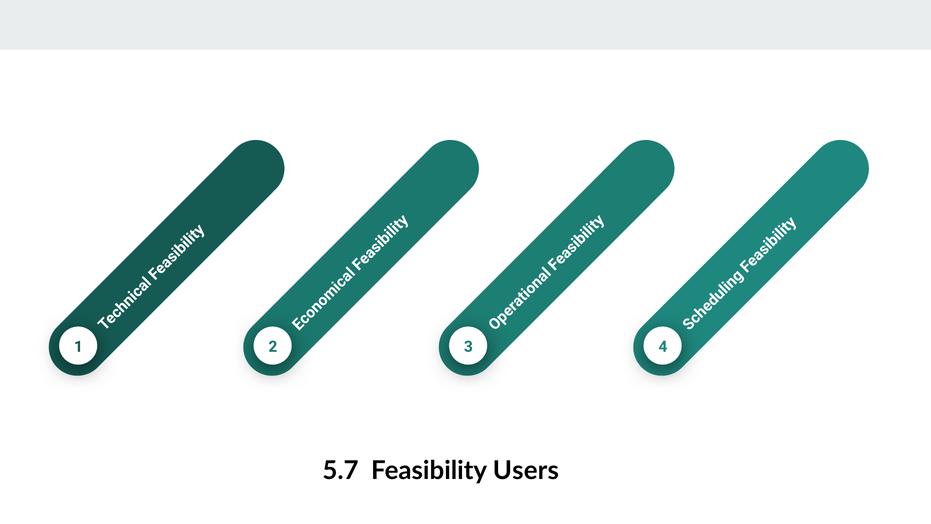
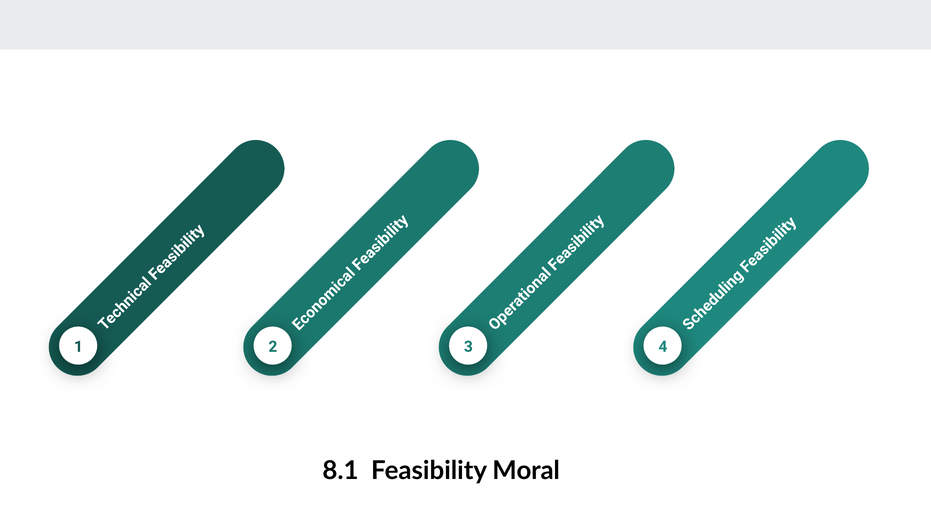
5.7: 5.7 -> 8.1 (340, 470)
Users: Users -> Moral (526, 470)
